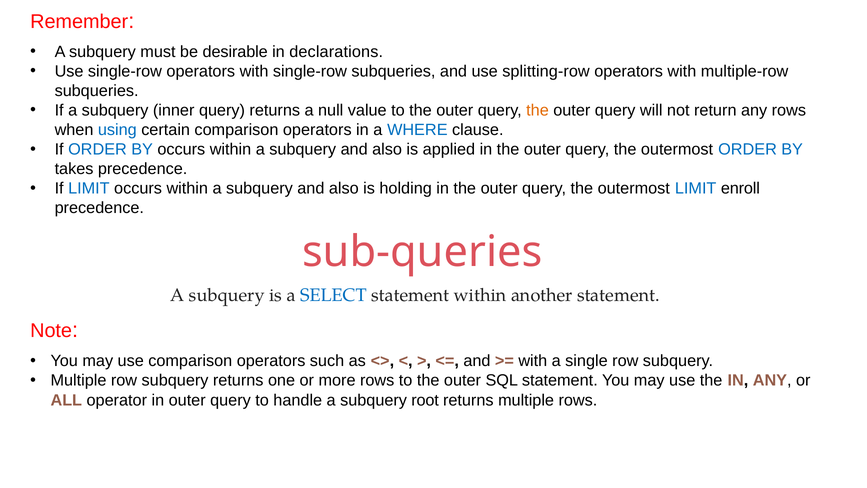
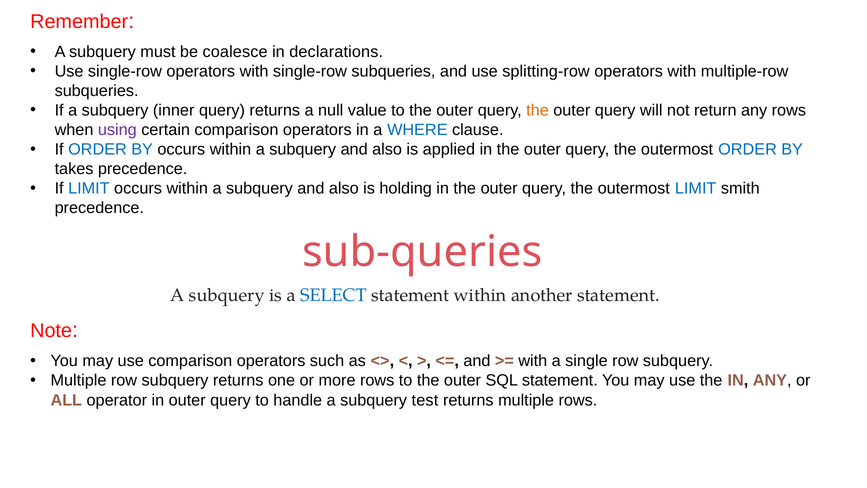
desirable: desirable -> coalesce (235, 52)
using colour: blue -> purple (117, 130)
enroll: enroll -> smith (740, 188)
root: root -> test (425, 400)
